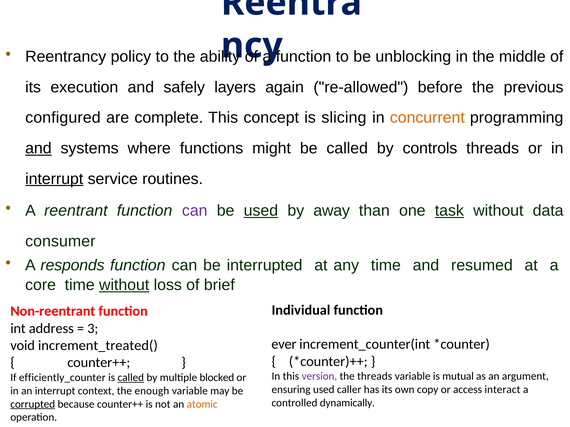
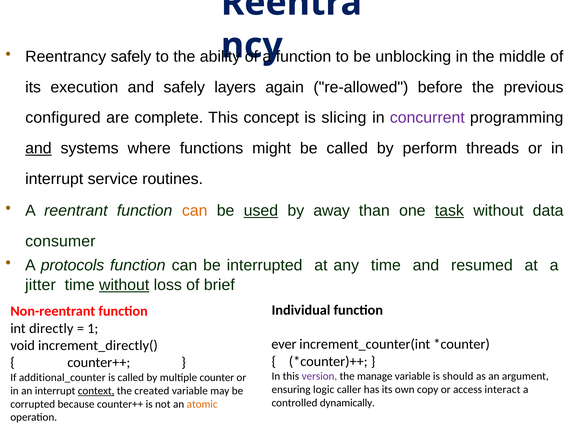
Reentrancy policy: policy -> safely (131, 57)
concurrent colour: orange -> purple (427, 118)
controls: controls -> perform (430, 148)
interrupt underline: present -> none (54, 179)
can colour: purple -> orange (195, 211)
responds: responds -> protocols (72, 266)
core: core -> jitter (40, 285)
address: address -> directly (51, 329)
3: 3 -> 1 (93, 329)
increment_treated(: increment_treated( -> increment_directly( (98, 346)
the threads: threads -> manage (375, 377)
mutual: mutual -> should (458, 377)
efficiently_counter: efficiently_counter -> additional_counter (62, 378)
called underline: present -> none (131, 378)
blocked: blocked -> counter (217, 378)
ensuring used: used -> logic (324, 390)
context underline: none -> present (96, 391)
enough: enough -> created (152, 391)
corrupted underline: present -> none (33, 405)
